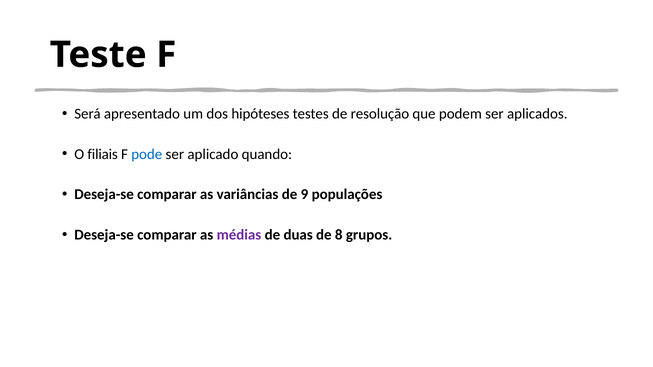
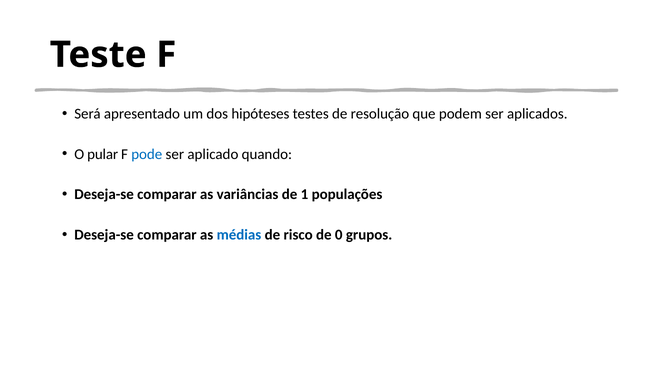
filiais: filiais -> pular (103, 154)
9: 9 -> 1 (304, 195)
médias colour: purple -> blue (239, 235)
duas: duas -> risco (298, 235)
8: 8 -> 0 (339, 235)
